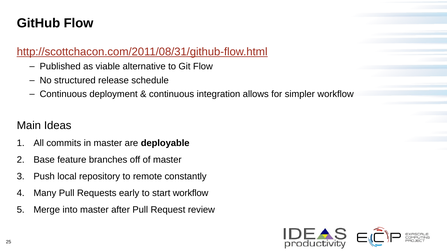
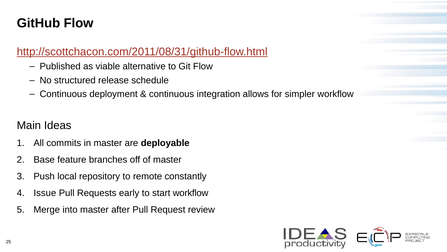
Many: Many -> Issue (45, 193)
